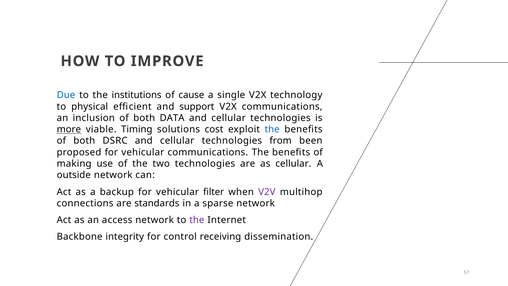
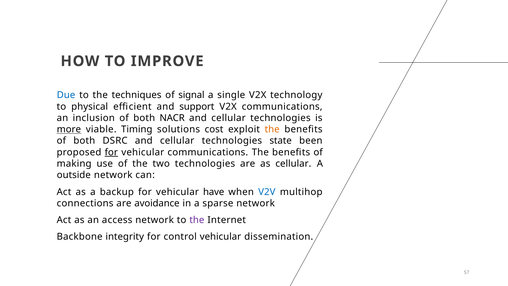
institutions: institutions -> techniques (137, 95)
cause: cause -> signal (191, 95)
DATA: DATA -> NACR (172, 118)
the colour: blue -> orange (272, 129)
from: from -> state (281, 141)
for underline: none -> present (111, 152)
filter: filter -> have (214, 192)
V2V colour: purple -> blue (267, 192)
standards: standards -> avoidance (157, 203)
control receiving: receiving -> vehicular (220, 237)
